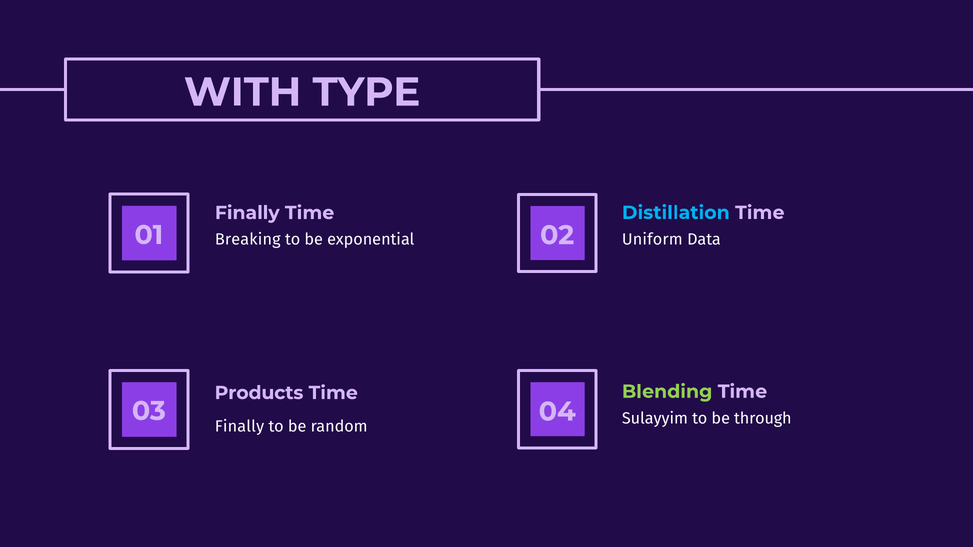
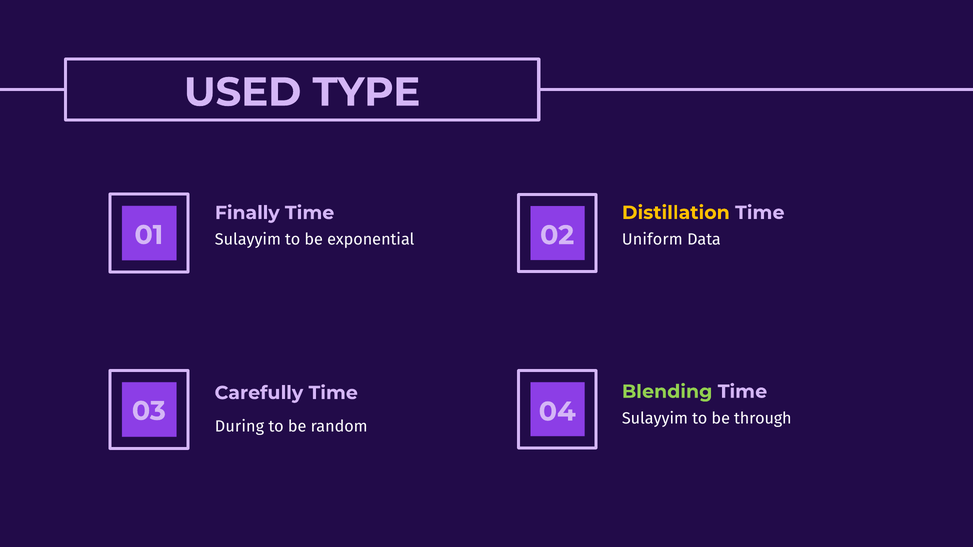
WITH: WITH -> USED (243, 92)
Distillation colour: light blue -> yellow (676, 213)
Breaking: Breaking -> Sulayyim (248, 240)
Products: Products -> Carefully (259, 393)
Finally: Finally -> During (239, 427)
